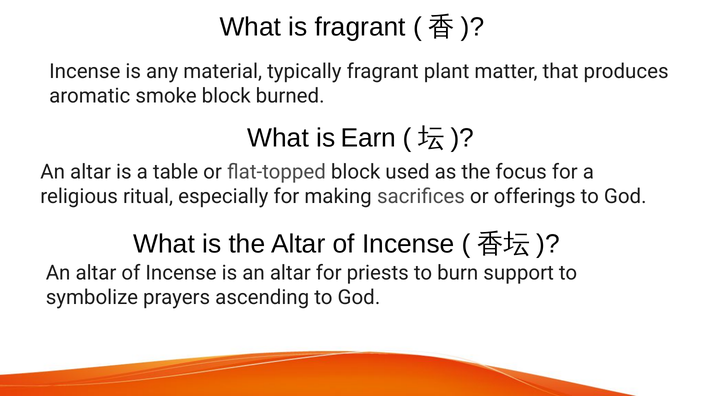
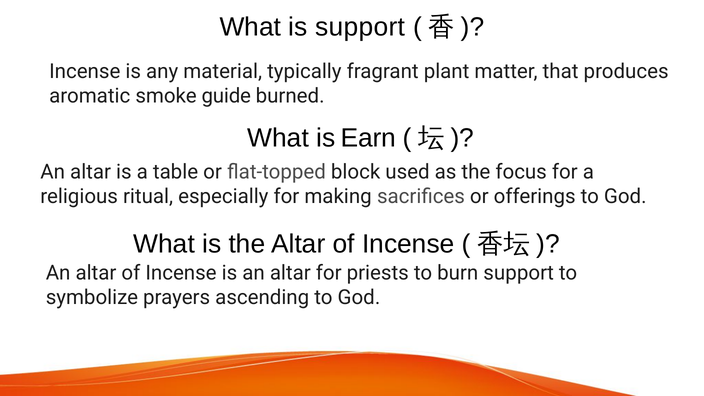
is fragrant: fragrant -> support (360, 27)
smoke block: block -> guide (226, 96)
